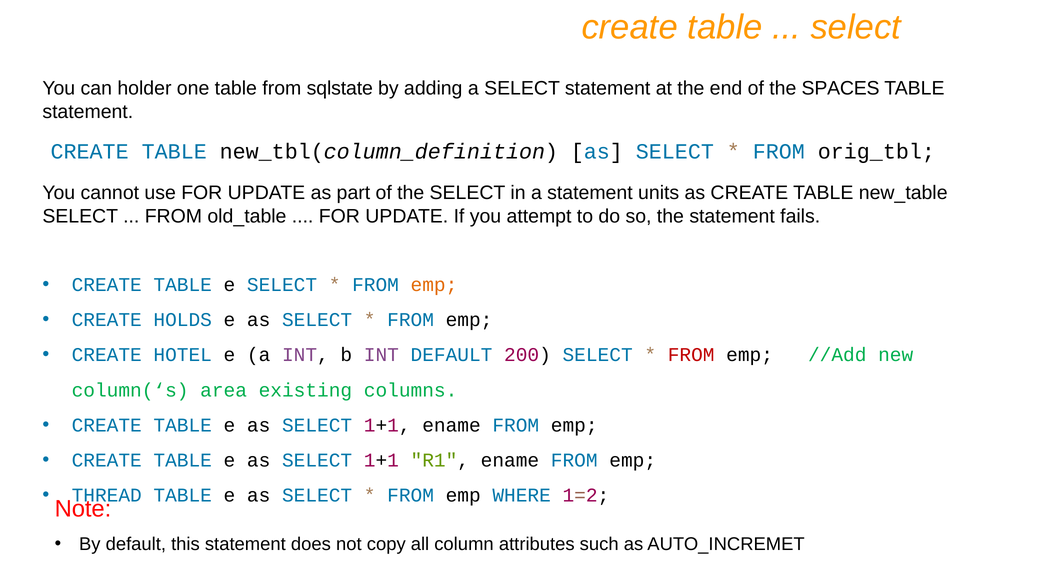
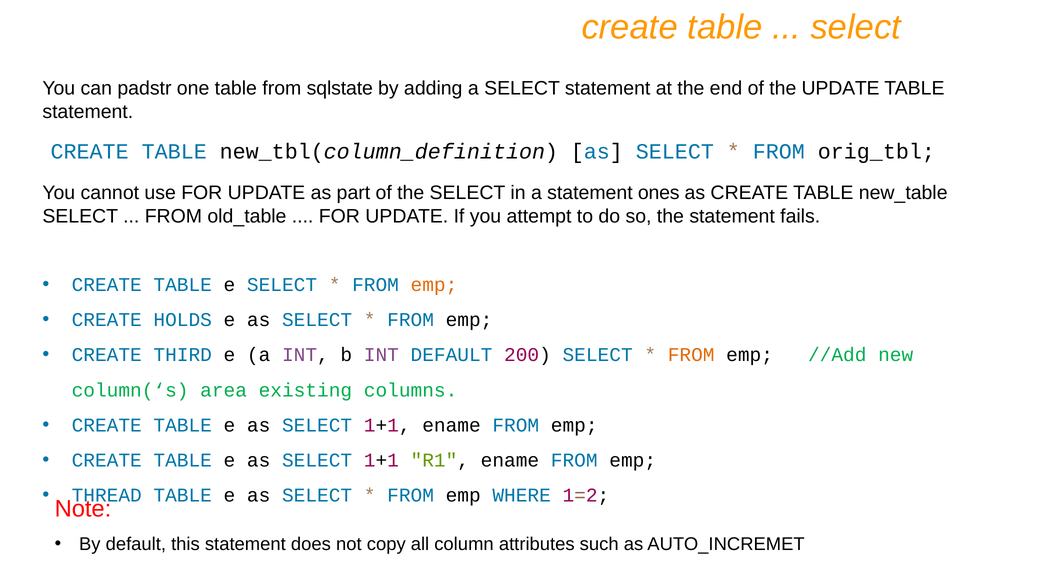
holder: holder -> padstr (144, 88)
the SPACES: SPACES -> UPDATE (841, 88)
units: units -> ones (659, 192)
HOTEL: HOTEL -> THIRD (183, 355)
FROM colour: red -> orange (691, 355)
